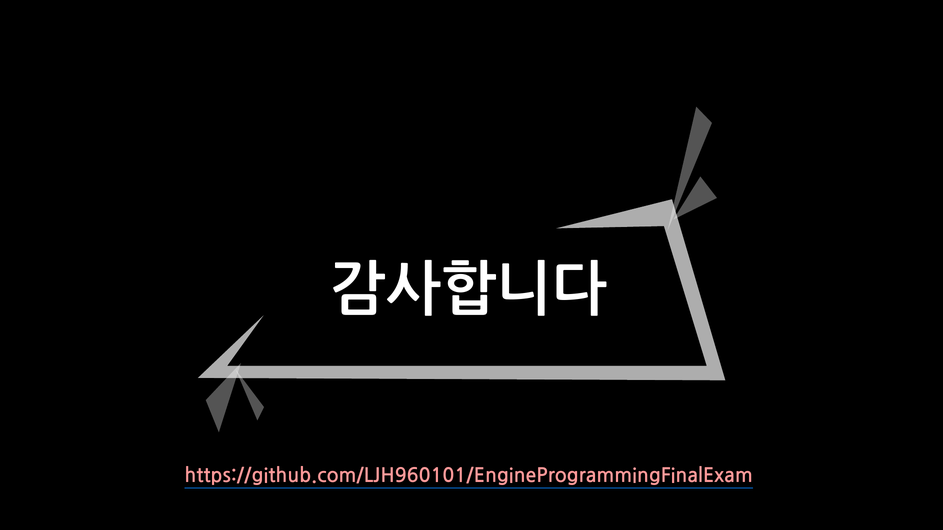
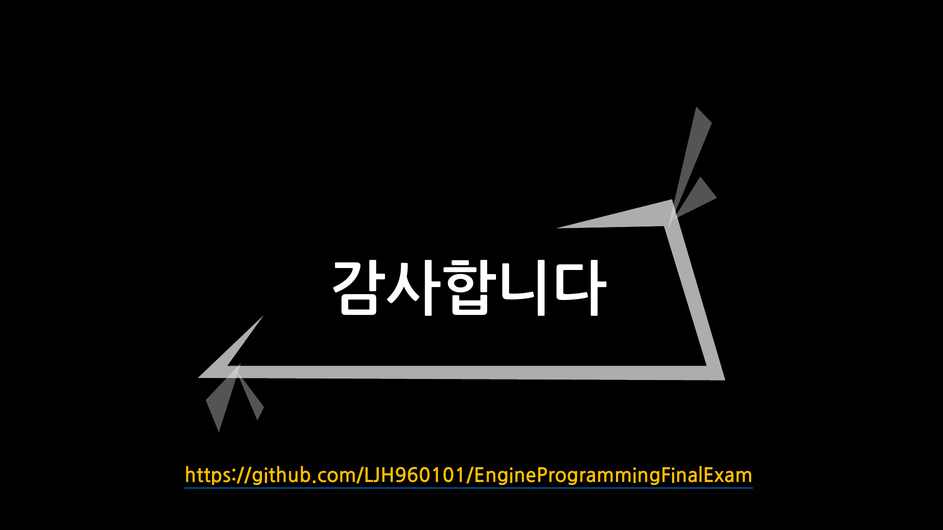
https://github.com/LJH960101/EngineProgrammingFinalExam colour: pink -> yellow (469, 476)
